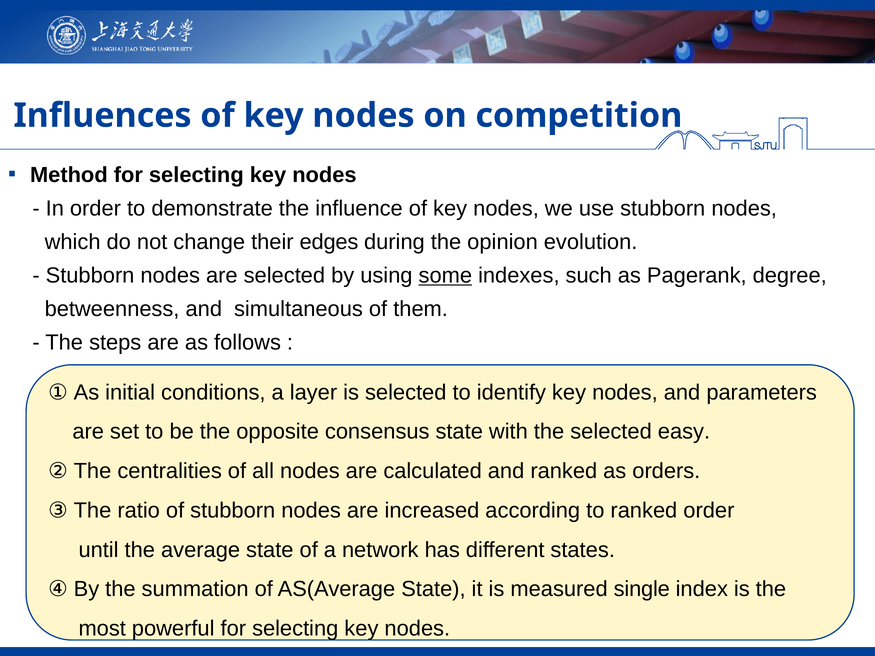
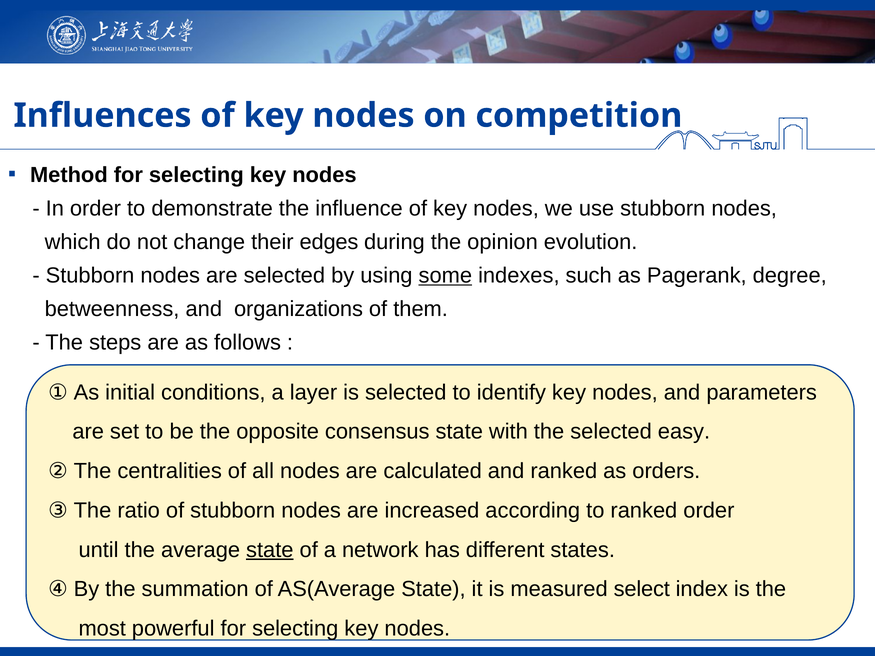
simultaneous: simultaneous -> organizations (299, 309)
state underline: none -> present (270, 550)
single: single -> select (642, 589)
